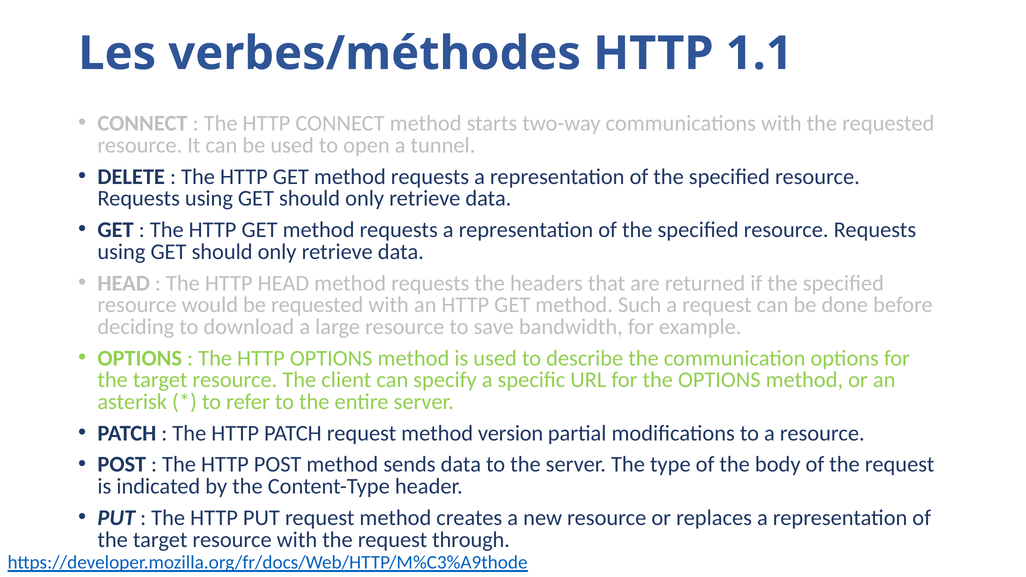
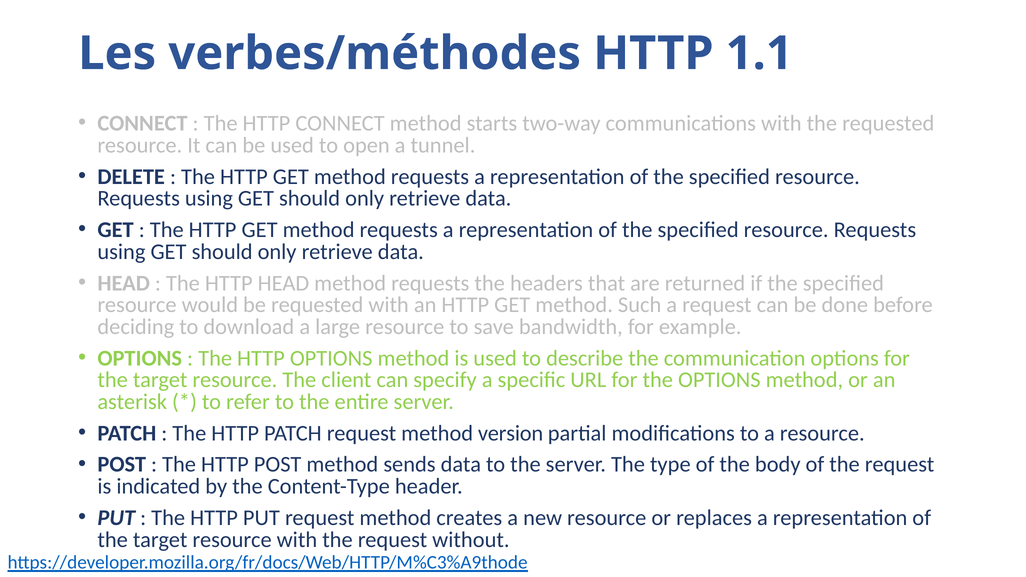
through: through -> without (471, 540)
